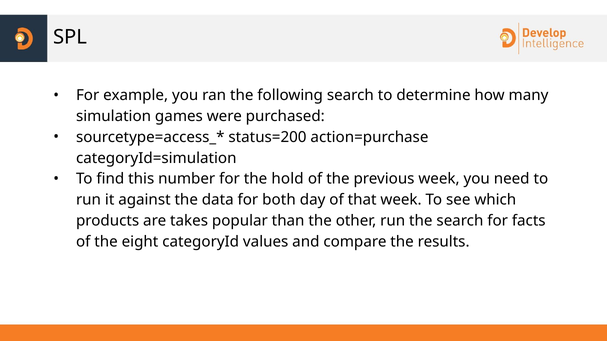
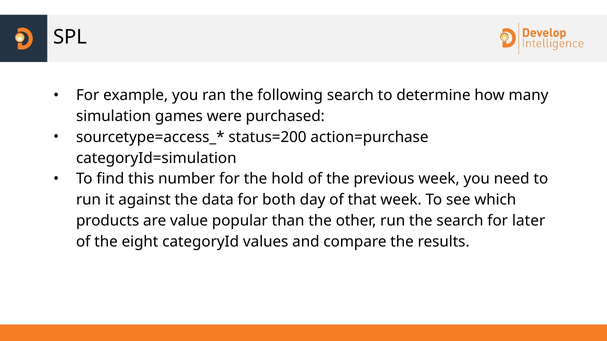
takes: takes -> value (189, 221)
facts: facts -> later (529, 221)
